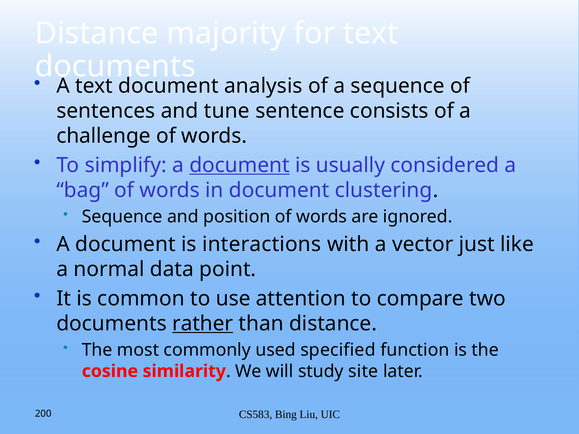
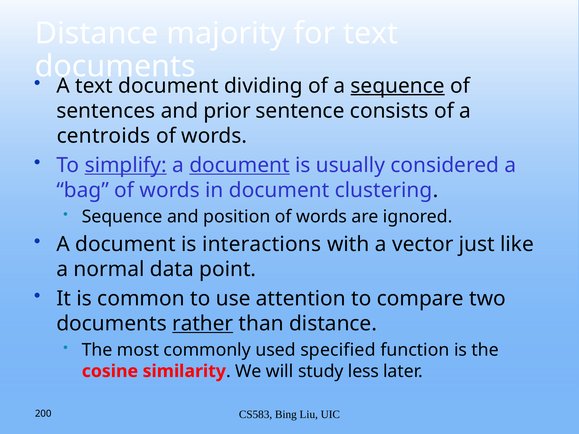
analysis: analysis -> dividing (263, 86)
sequence underline: none -> present (398, 86)
tune: tune -> prior (227, 111)
challenge: challenge -> centroids (103, 136)
simplify underline: none -> present (126, 165)
site: site -> less (363, 371)
